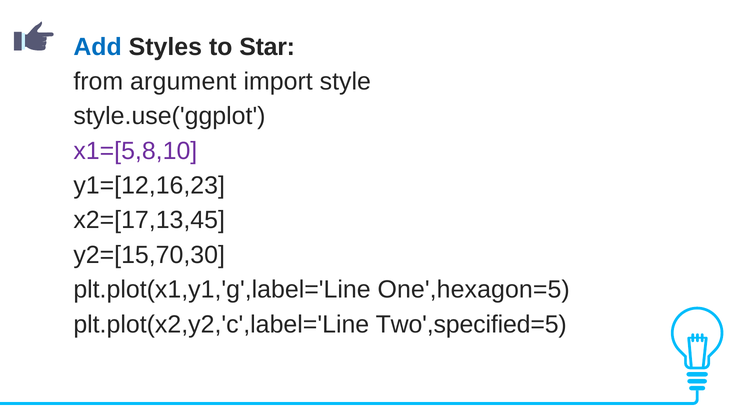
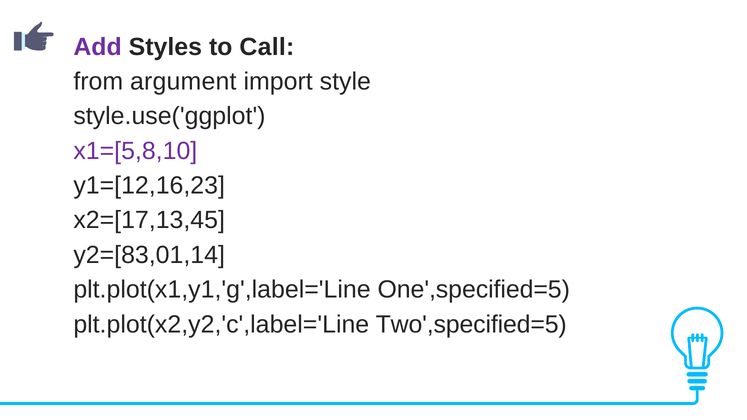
Add colour: blue -> purple (98, 47)
Star: Star -> Call (267, 47)
y2=[15,70,30: y2=[15,70,30 -> y2=[83,01,14 (149, 255)
One',hexagon=5: One',hexagon=5 -> One',specified=5 (474, 290)
